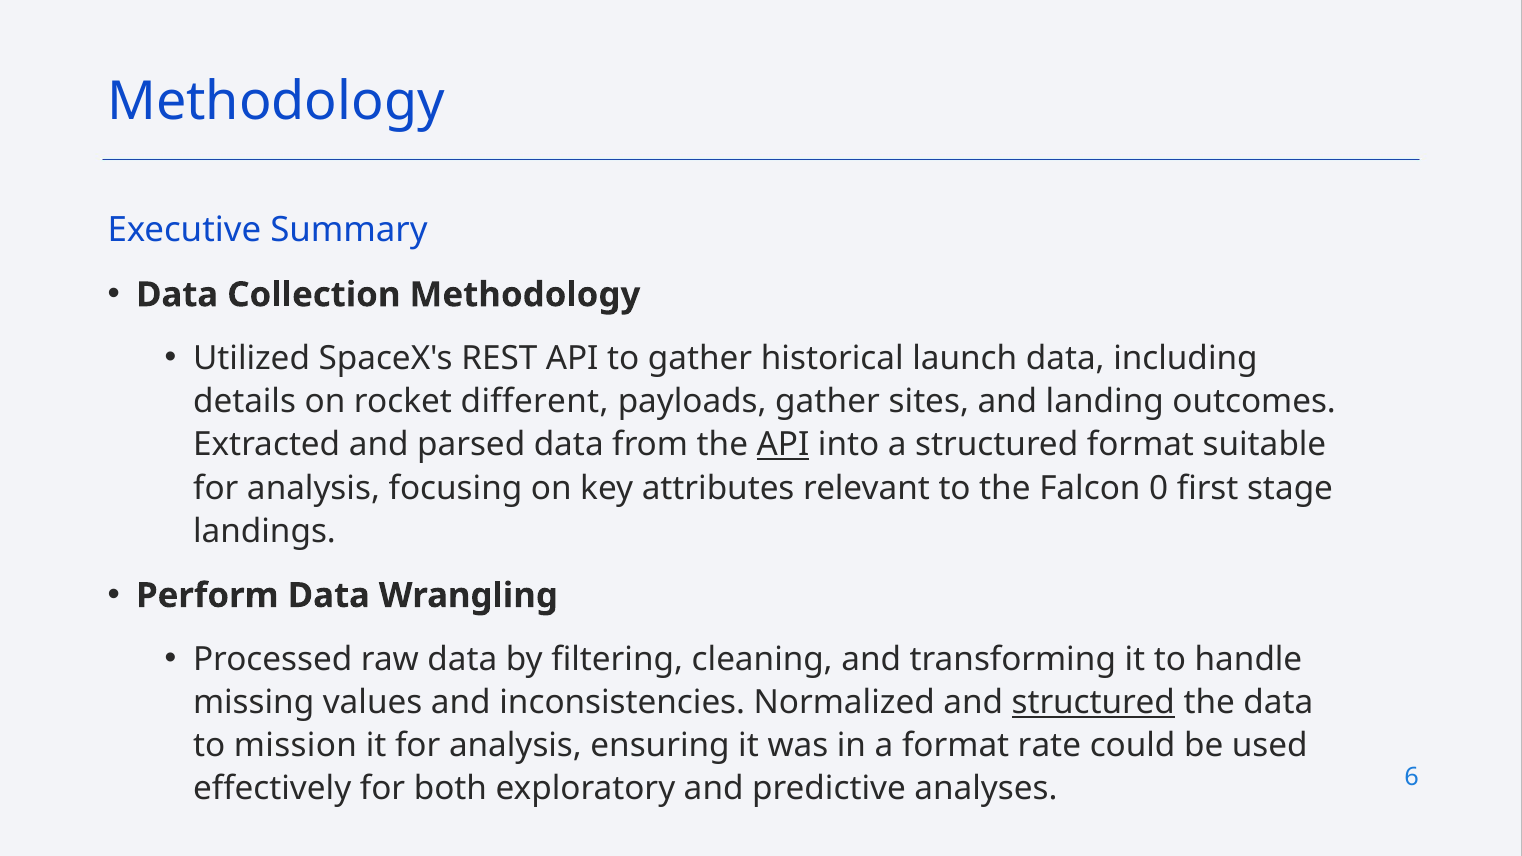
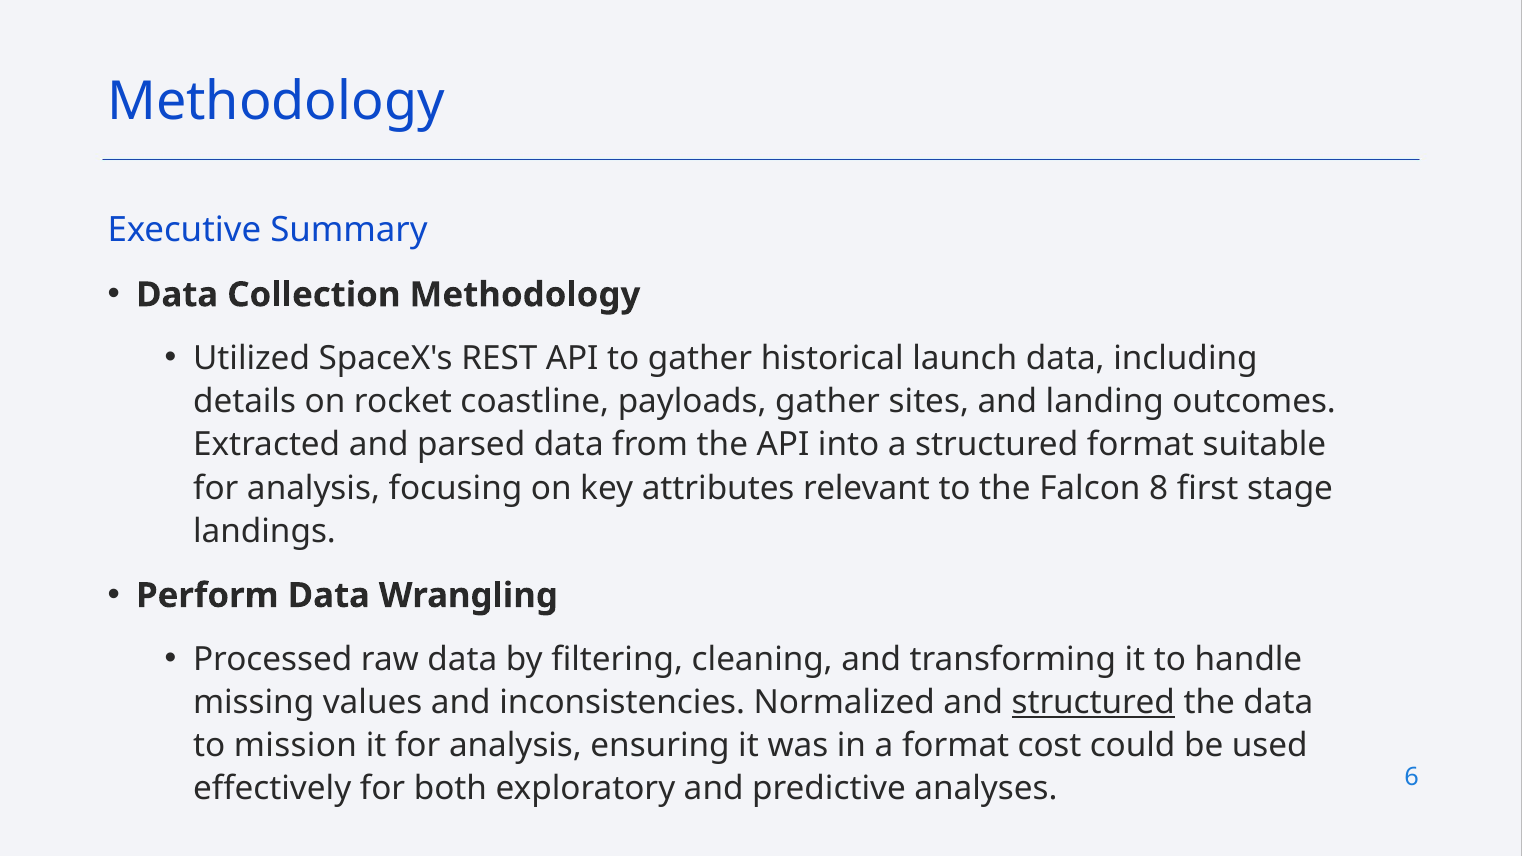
different: different -> coastline (535, 402)
API underline: present -> none (783, 445)
0: 0 -> 8 (1159, 488)
rate: rate -> cost (1050, 746)
